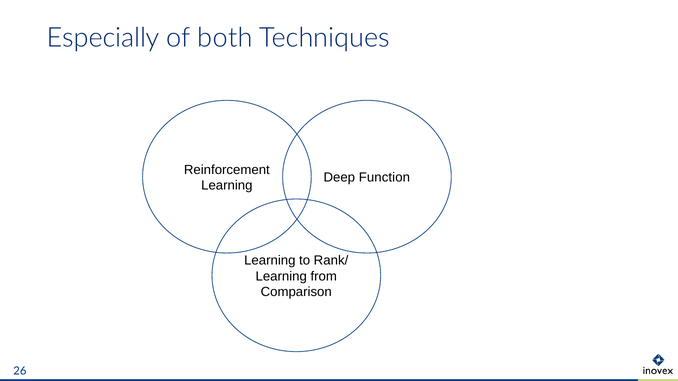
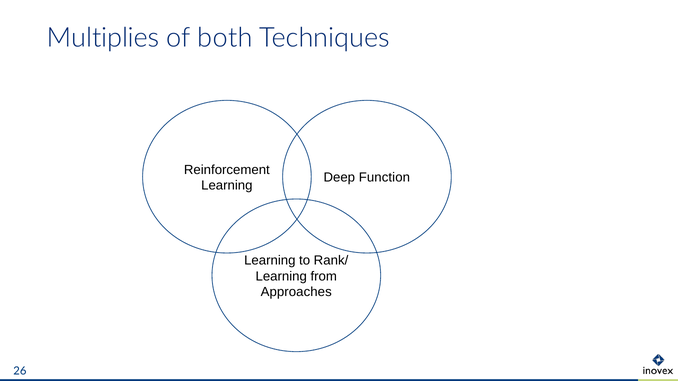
Especially: Especially -> Multiplies (103, 38)
Comparison: Comparison -> Approaches (296, 292)
